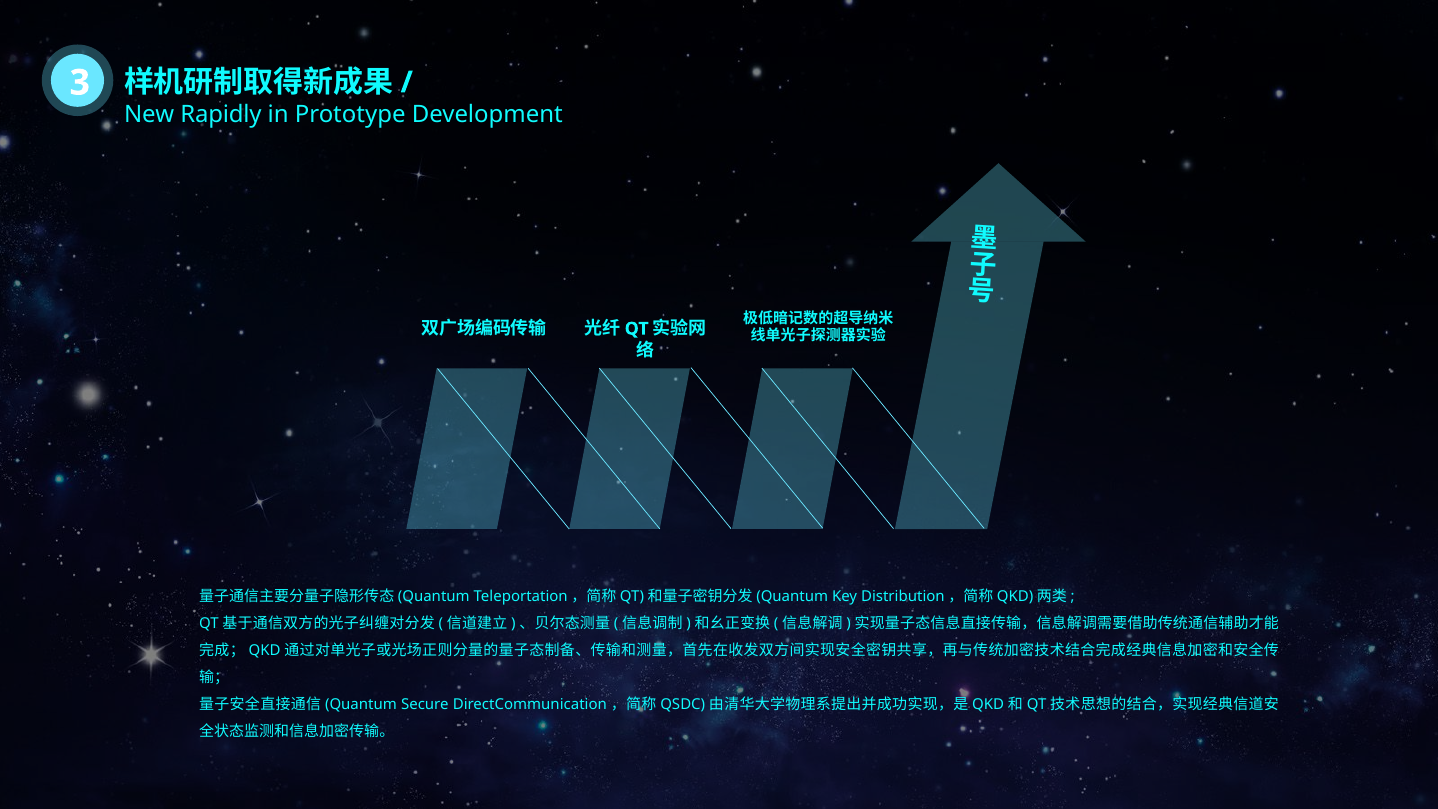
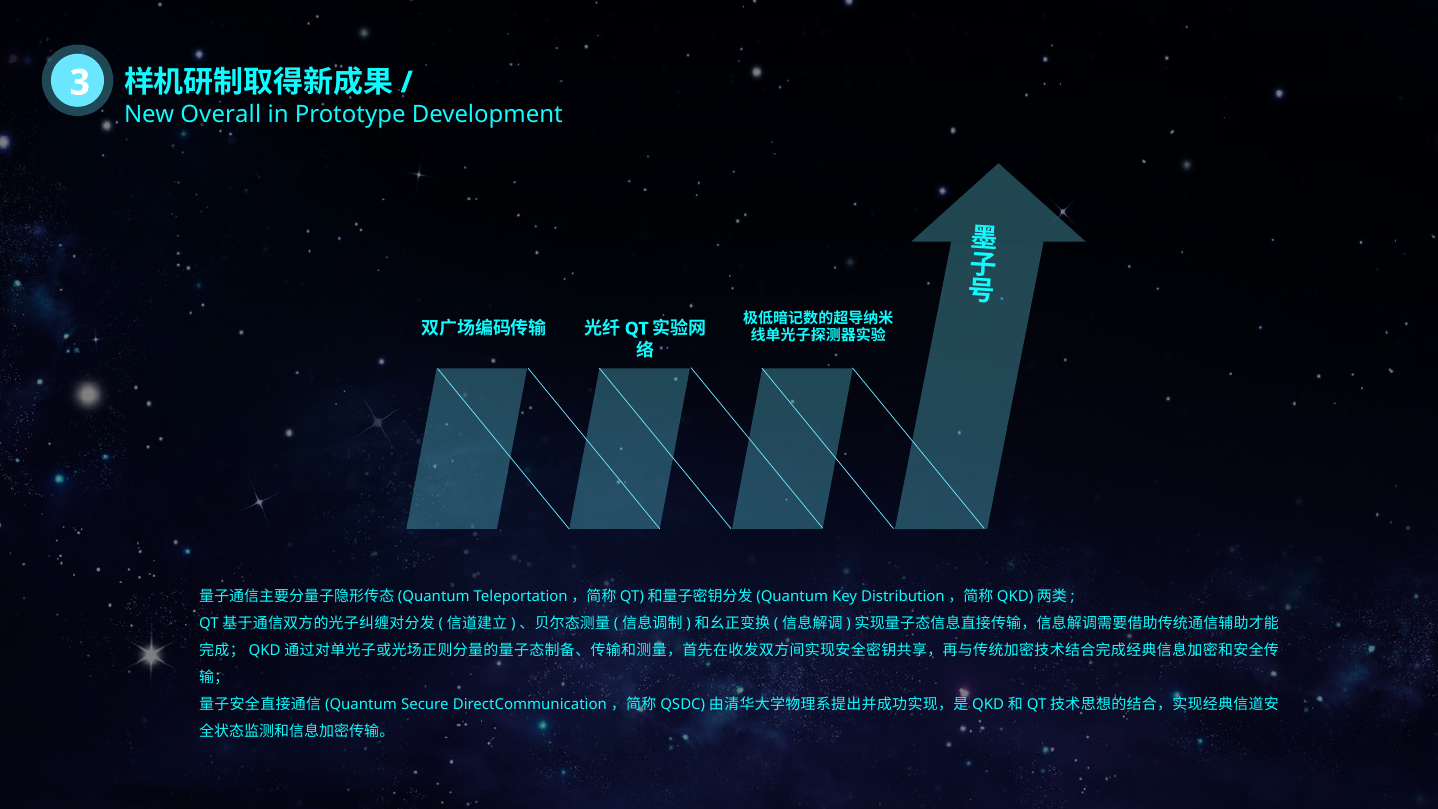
Rapidly: Rapidly -> Overall (221, 114)
